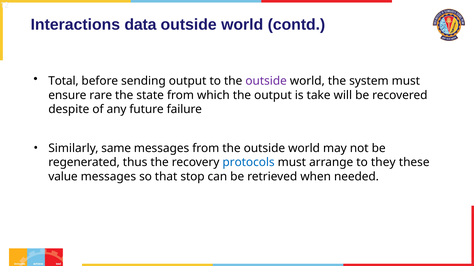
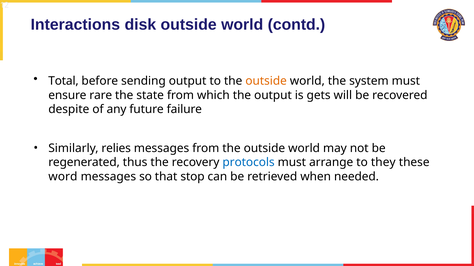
data: data -> disk (140, 25)
outside colour: purple -> orange (266, 81)
take: take -> gets (319, 95)
same: same -> relies (116, 149)
value: value -> word (63, 177)
